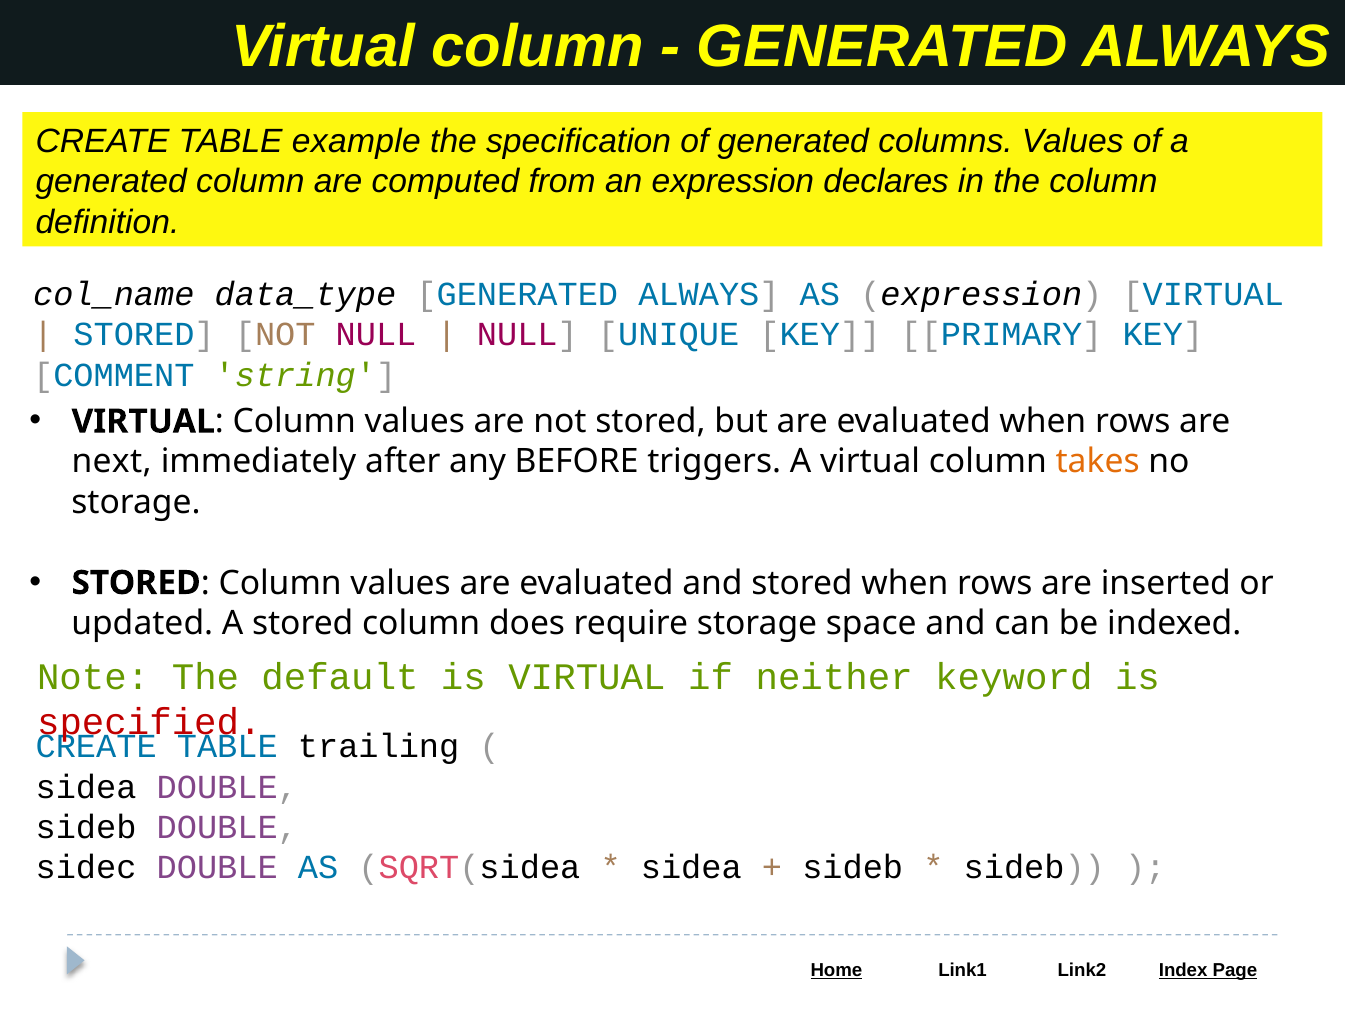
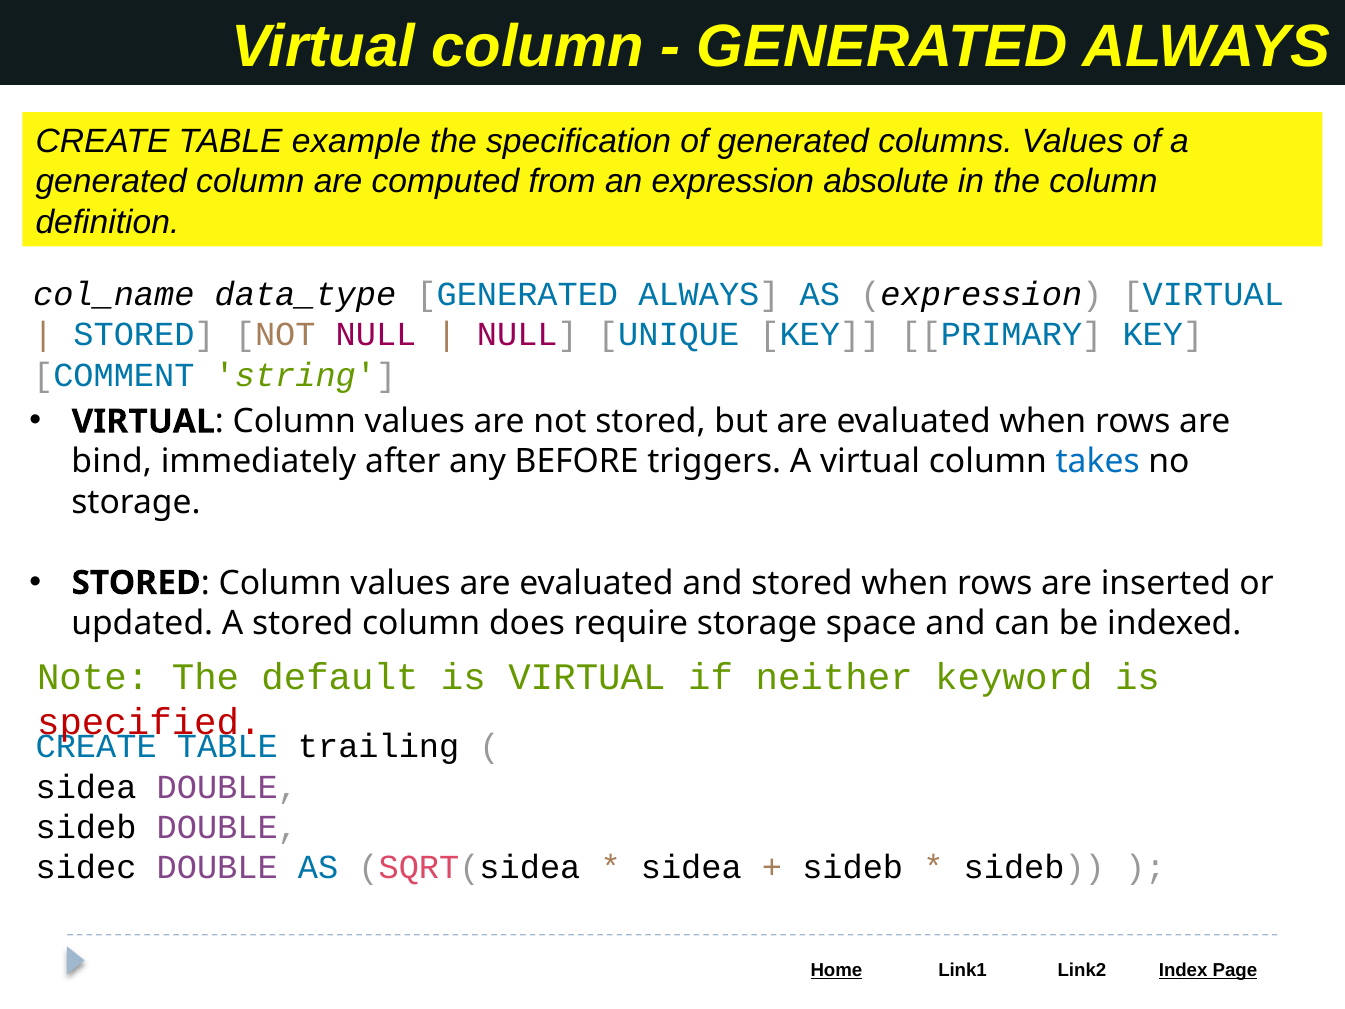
declares: declares -> absolute (886, 182)
next: next -> bind (112, 462)
takes colour: orange -> blue (1098, 462)
